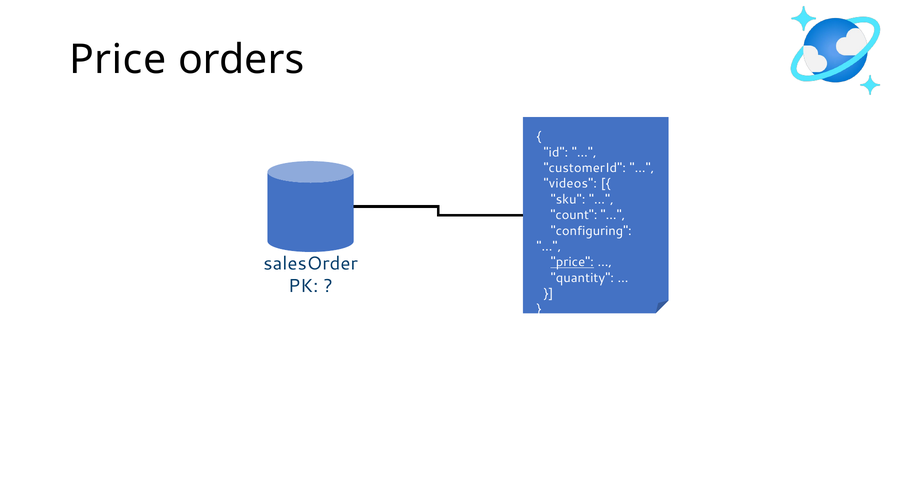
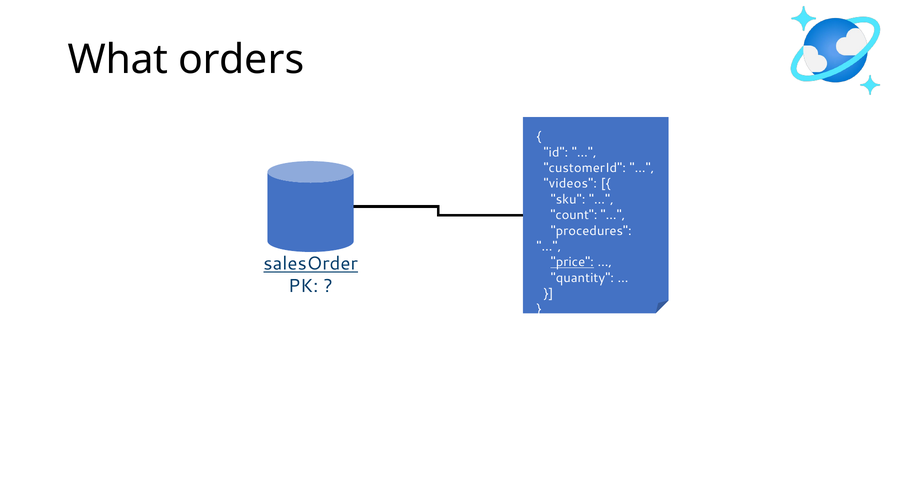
Price: Price -> What (118, 60)
configuring: configuring -> procedures (591, 231)
salesOrder underline: none -> present (311, 264)
